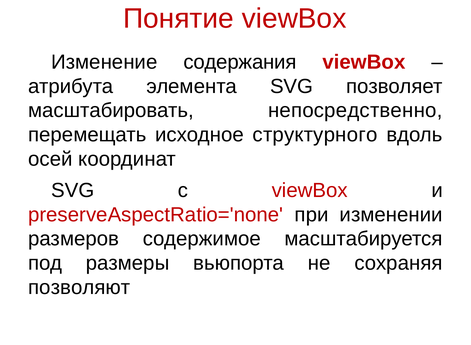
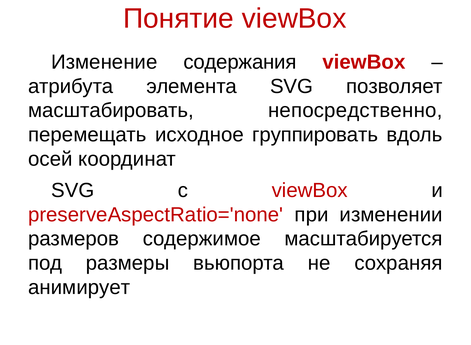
структурного: структурного -> группировать (315, 135)
позволяют: позволяют -> анимирует (79, 287)
